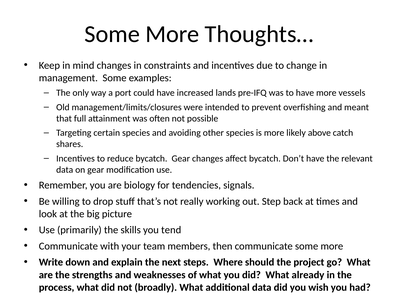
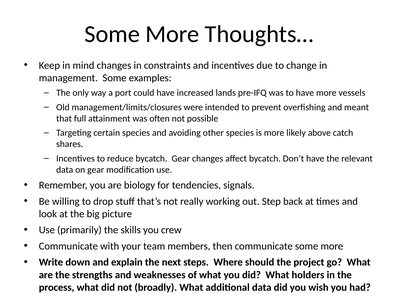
tend: tend -> crew (171, 230)
already: already -> holders (308, 275)
